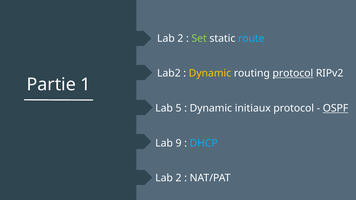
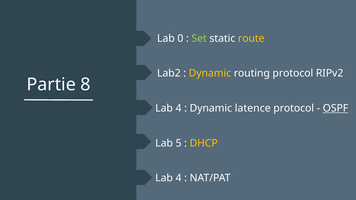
2: 2 -> 0 (180, 39)
route colour: light blue -> yellow (251, 39)
protocol underline: present -> none (293, 73)
1: 1 -> 8 (86, 85)
5: 5 -> 4 (179, 108)
initiaux: initiaux -> latence (253, 108)
9: 9 -> 5 (179, 143)
DHCP colour: light blue -> yellow (204, 143)
2: 2 -> 4 (179, 178)
